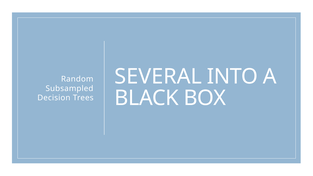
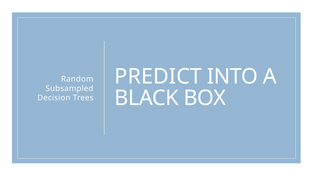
SEVERAL: SEVERAL -> PREDICT (158, 77)
